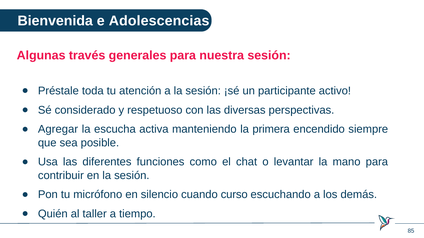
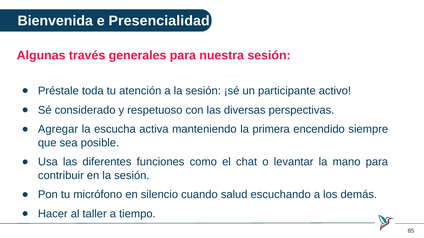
Adolescencias: Adolescencias -> Presencialidad (159, 21)
curso: curso -> salud (234, 195)
Quién: Quién -> Hacer (53, 214)
